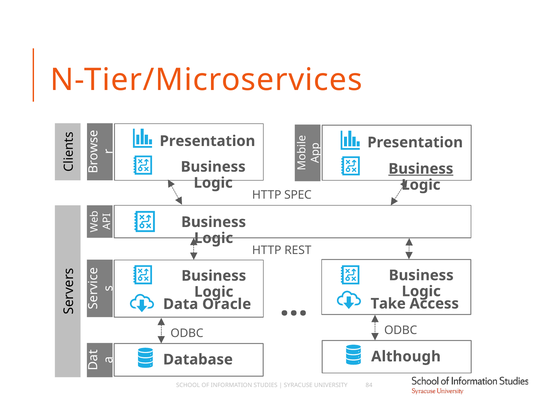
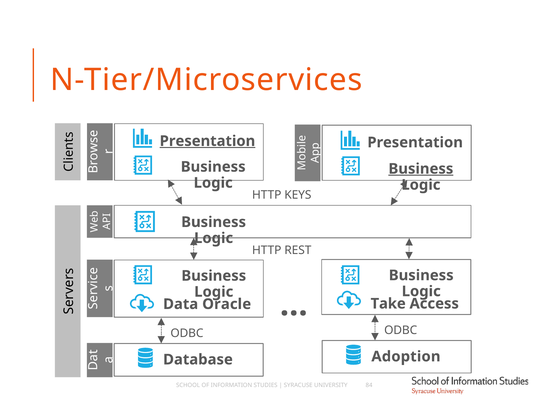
Presentation underline: none -> present (207, 141)
SPEC: SPEC -> KEYS (298, 195)
Although: Although -> Adoption (406, 357)
